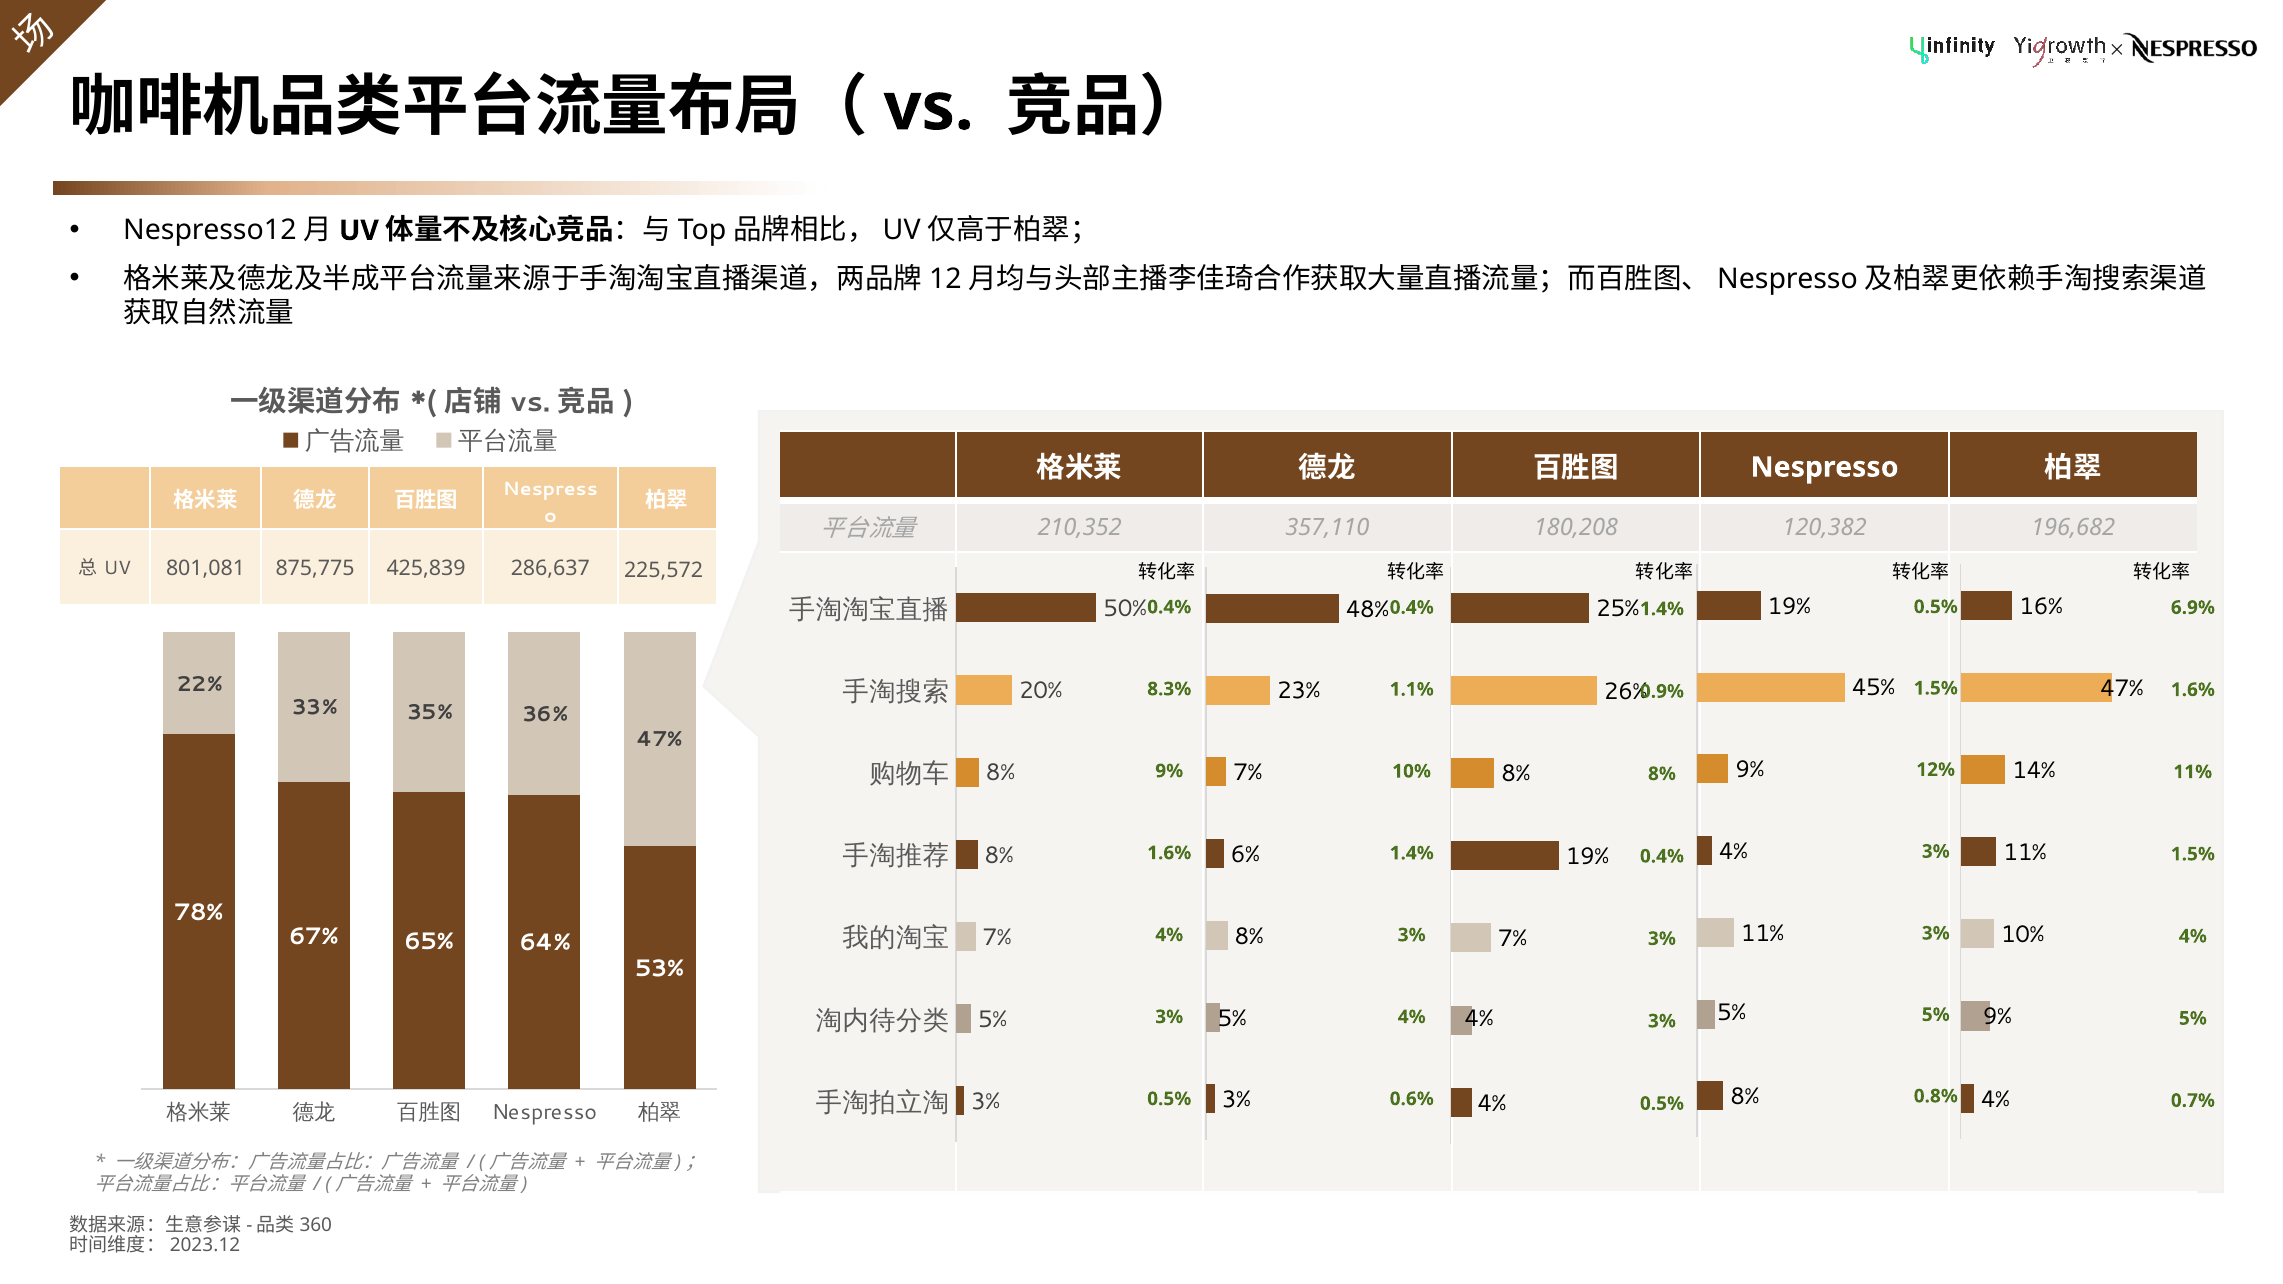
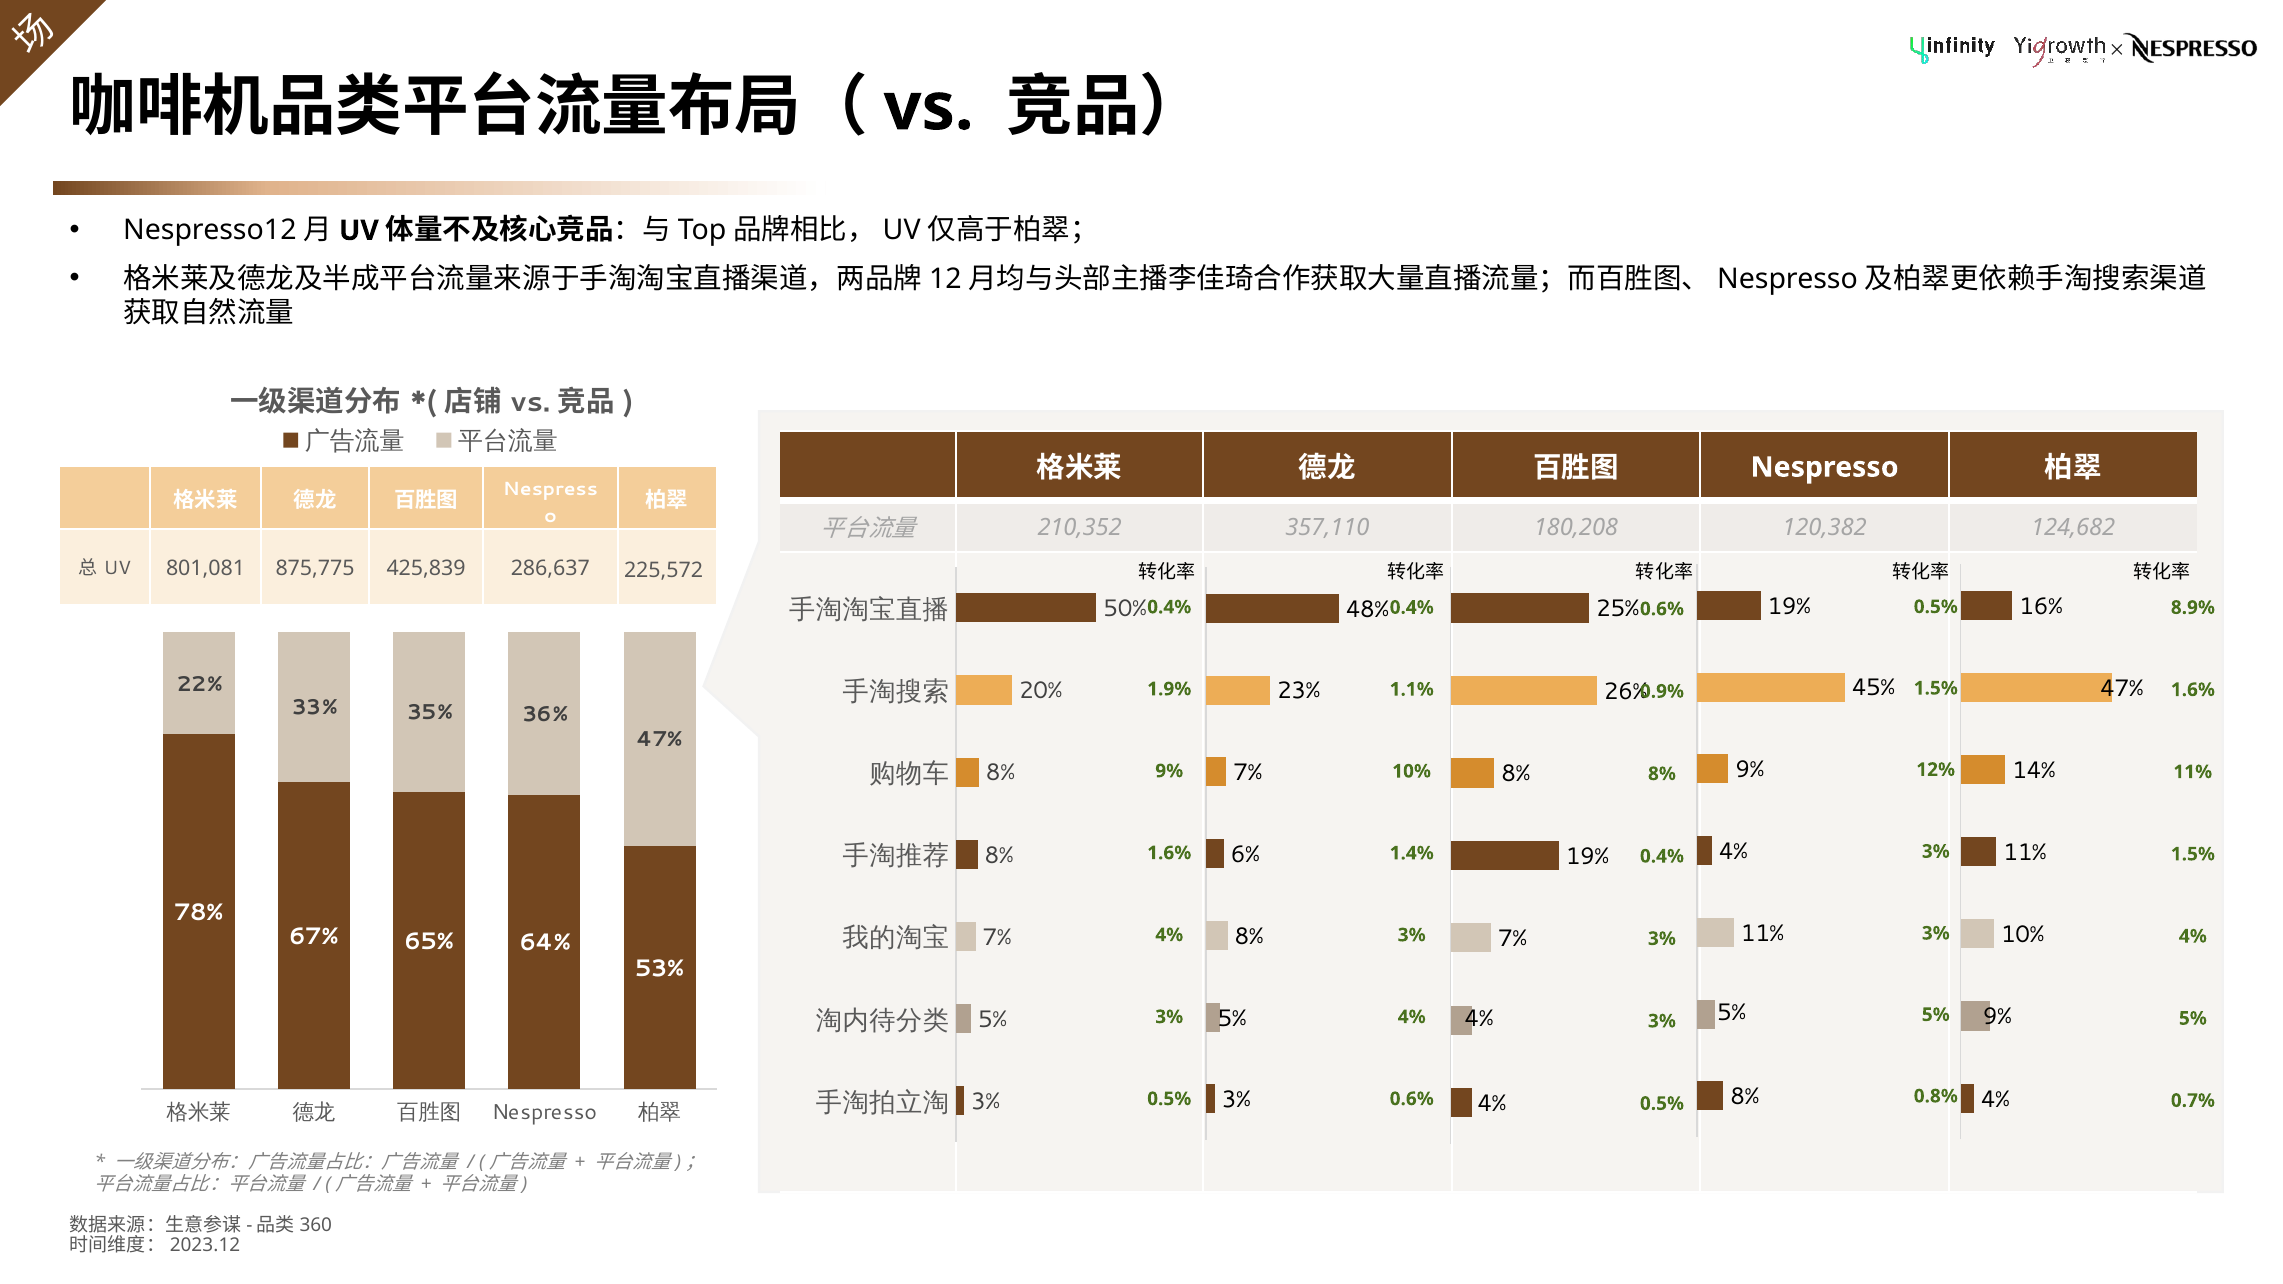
196,682: 196,682 -> 124,682 (2073, 528)
6.9%: 6.9% -> 8.9% (2193, 608)
1.4%: 1.4% -> 0.6% (1662, 609)
8.3%: 8.3% -> 1.9% (1169, 689)
